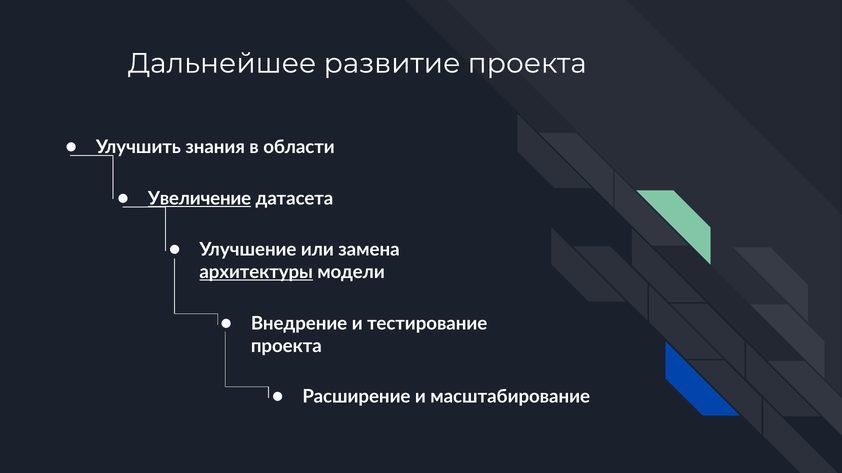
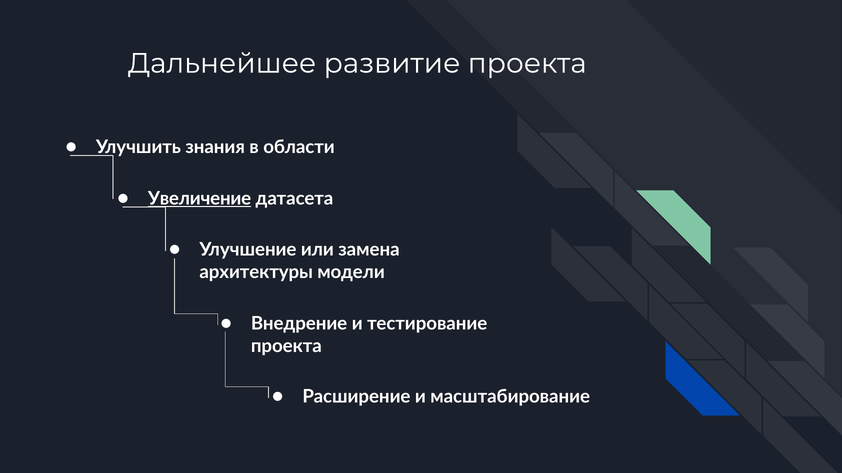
архитектуры underline: present -> none (256, 272)
